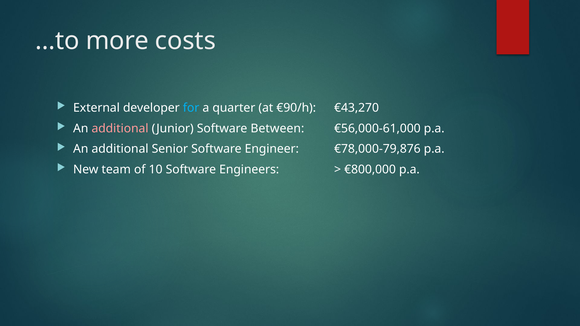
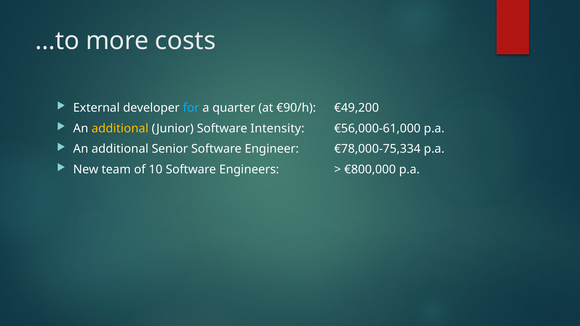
€43,270: €43,270 -> €49,200 (357, 108)
additional colour: pink -> yellow (120, 128)
Between: Between -> Intensity (277, 128)
€78,000-79,876: €78,000-79,876 -> €78,000-75,334 (377, 149)
